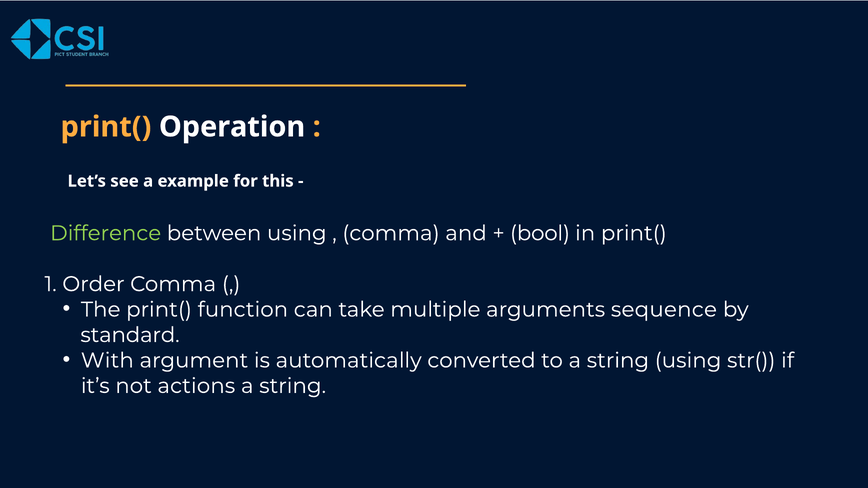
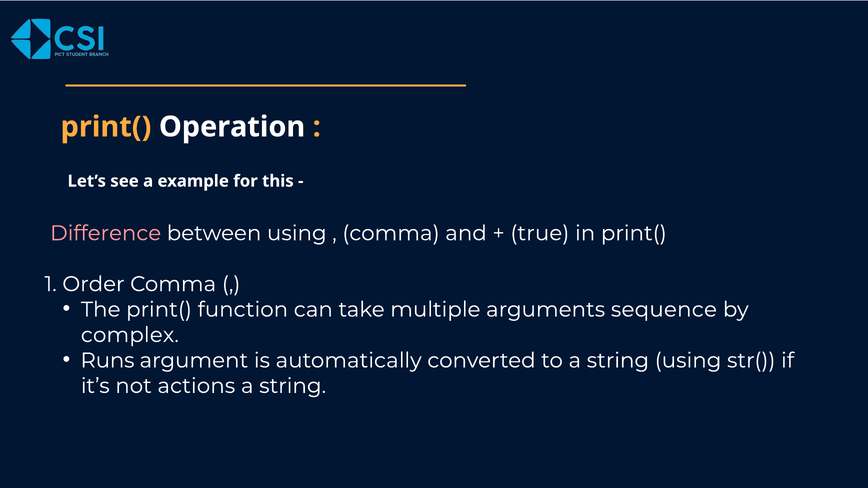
Difference colour: light green -> pink (106, 233)
bool: bool -> true (540, 233)
standard: standard -> complex (130, 335)
With: With -> Runs (107, 361)
